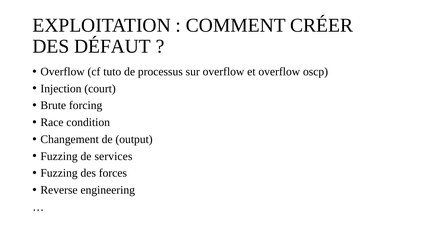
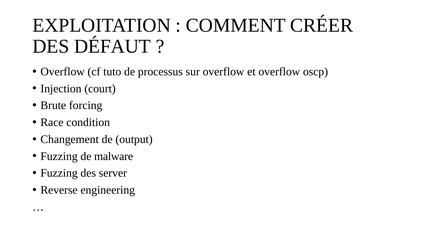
services: services -> malware (114, 156)
forces: forces -> server (113, 173)
